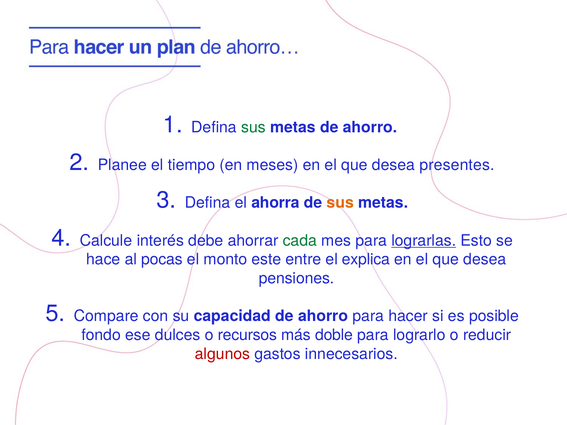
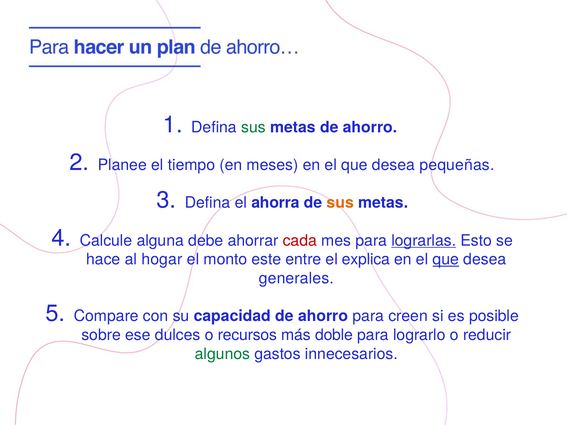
presentes: presentes -> pequeñas (457, 165)
interés: interés -> alguna (160, 241)
cada colour: green -> red (300, 241)
pocas: pocas -> hogar (162, 260)
que underline: none -> present (446, 260)
pensiones: pensiones -> generales (296, 278)
hacer: hacer -> creen (408, 316)
fondo: fondo -> sobre (101, 335)
algunos colour: red -> green (222, 354)
